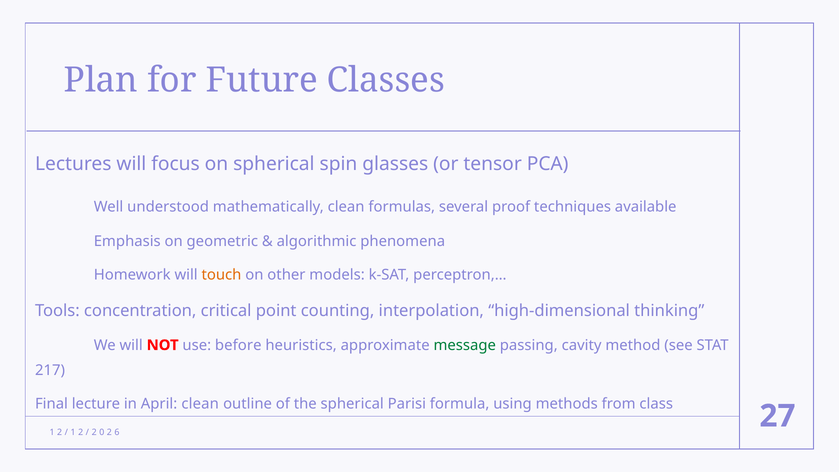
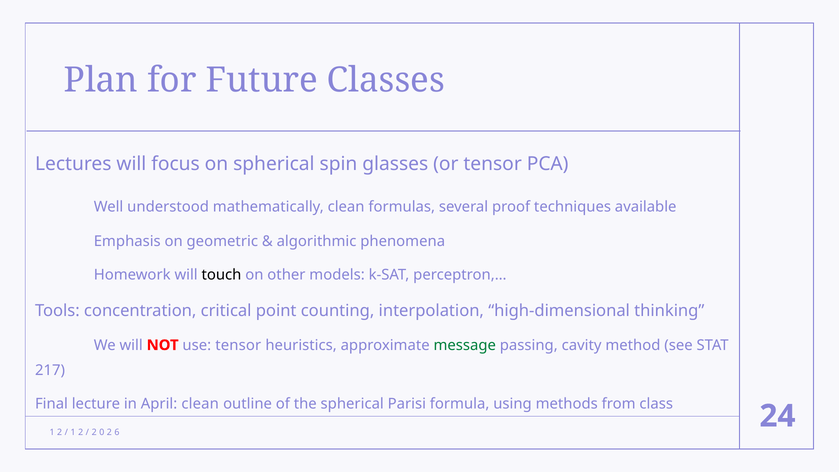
touch colour: orange -> black (221, 275)
use before: before -> tensor (238, 345)
27: 27 -> 24 (777, 416)
